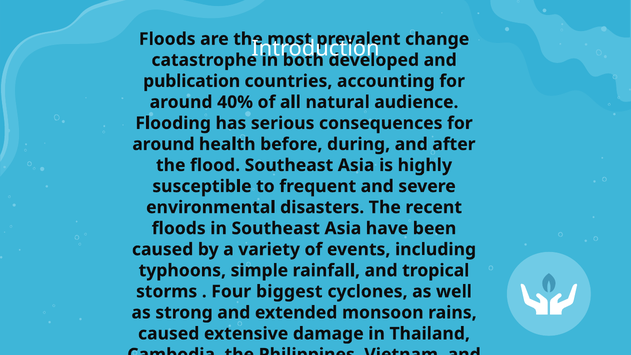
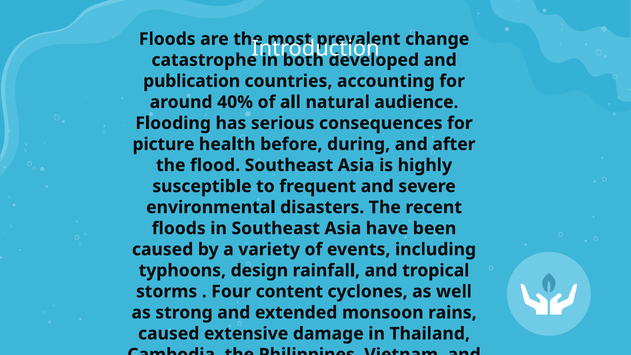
around: around -> picture (163, 144)
simple: simple -> design (259, 270)
biggest: biggest -> content (289, 292)
